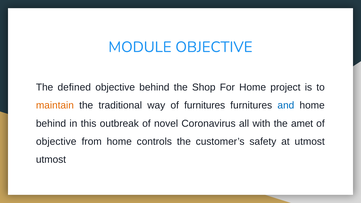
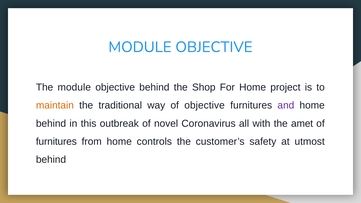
The defined: defined -> module (74, 87)
of furnitures: furnitures -> objective (205, 105)
and colour: blue -> purple (286, 105)
objective: objective -> furnitures (56, 142)
utmost: utmost -> behind (51, 160)
